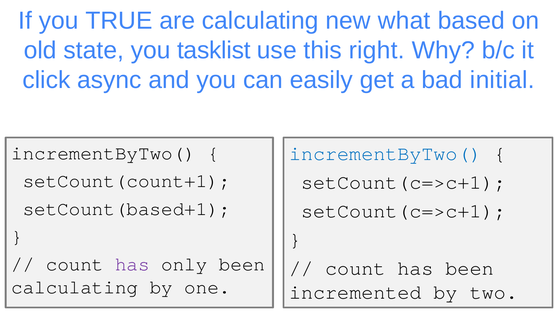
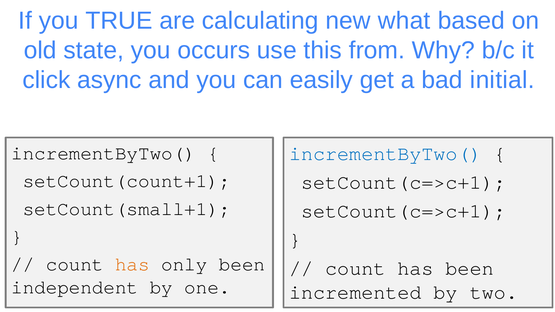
tasklist: tasklist -> occurs (214, 50)
right: right -> from (377, 50)
setCount(based+1: setCount(based+1 -> setCount(small+1 (127, 209)
has colour: purple -> orange (132, 264)
calculating: calculating -> independent (75, 287)
